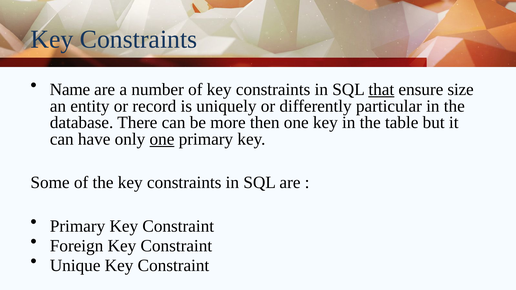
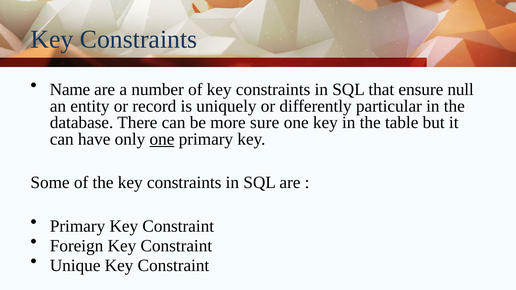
that underline: present -> none (381, 90)
size: size -> null (461, 90)
then: then -> sure (265, 123)
